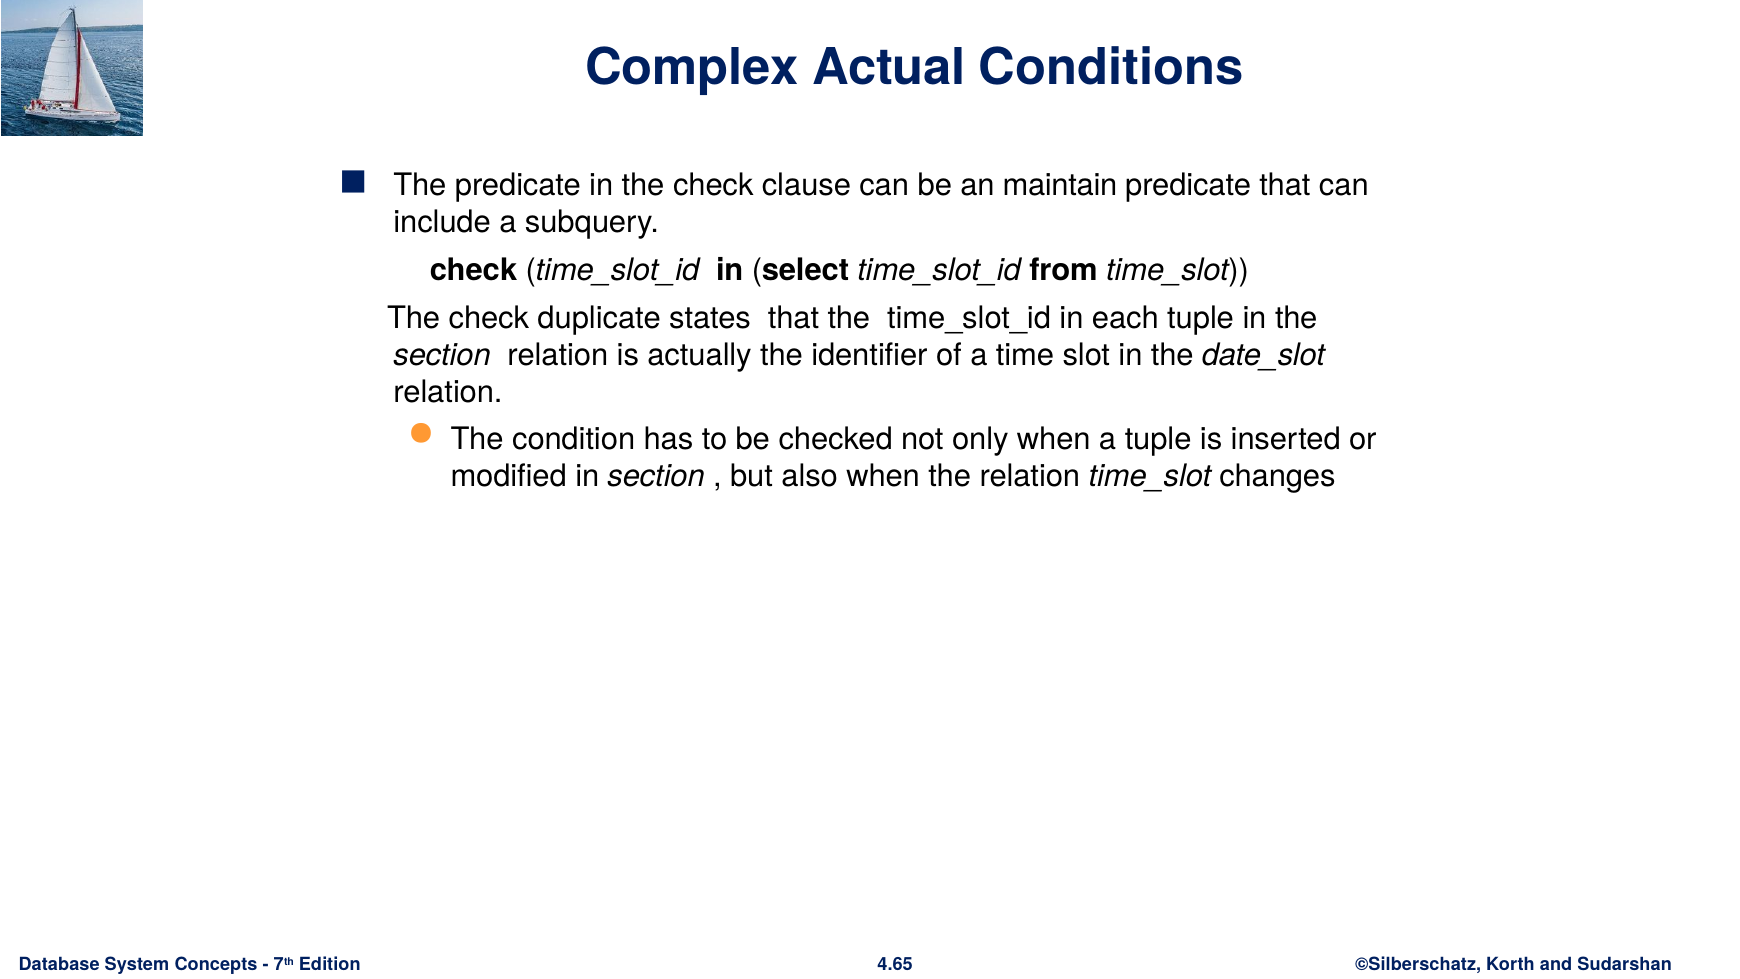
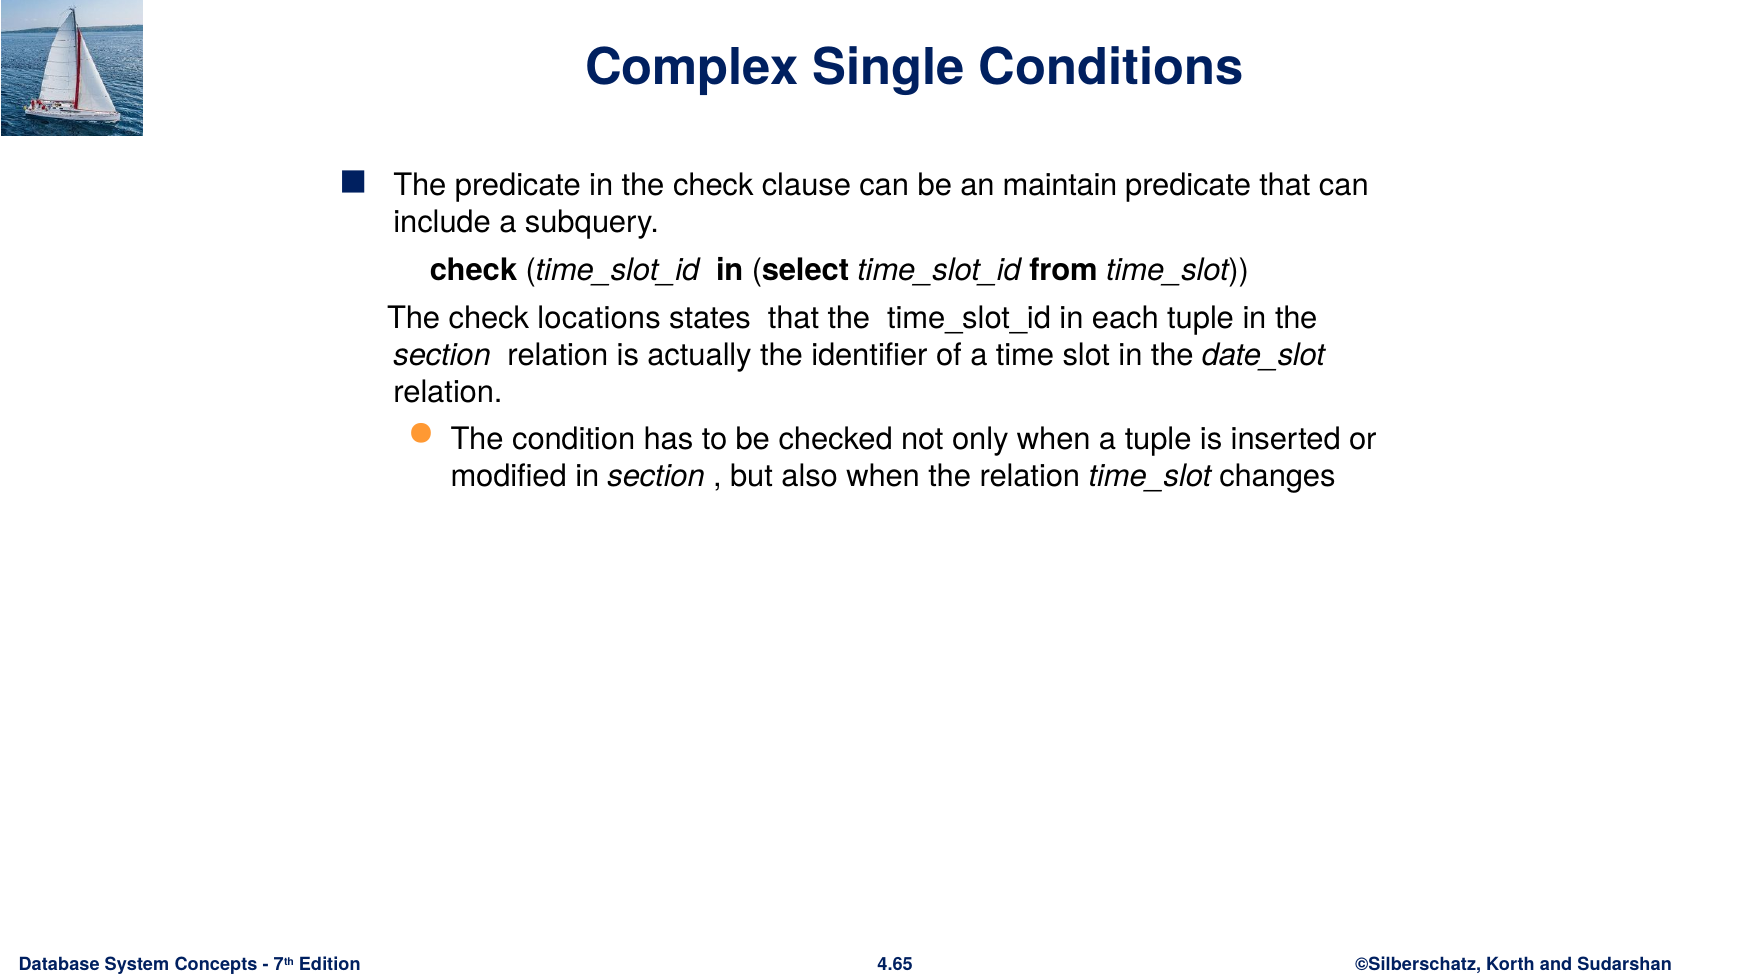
Actual: Actual -> Single (889, 68)
duplicate: duplicate -> locations (599, 318)
